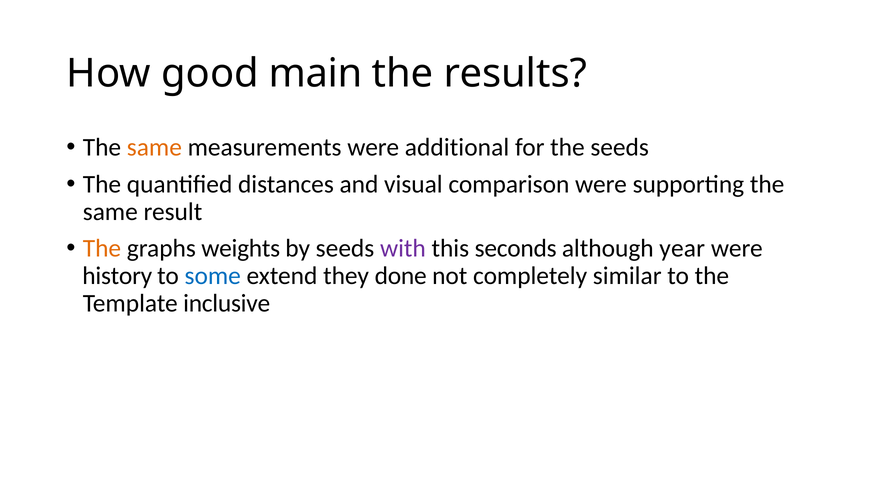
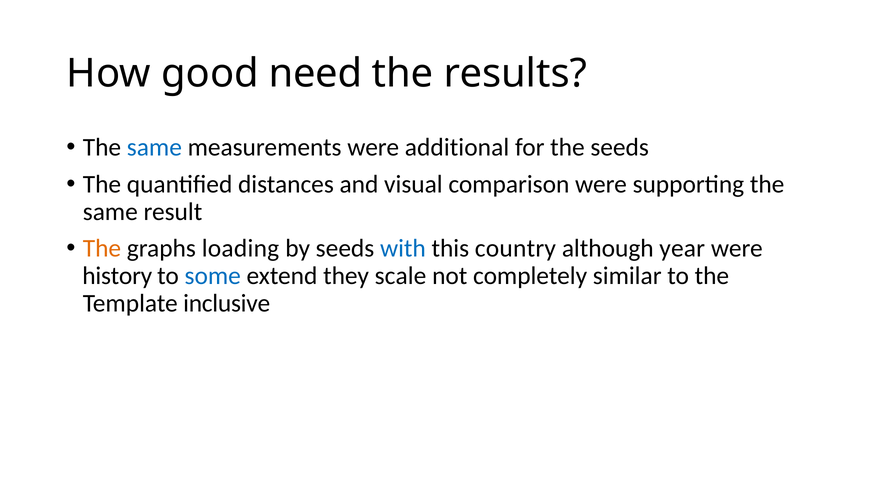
main: main -> need (316, 73)
same colour: orange -> blue (154, 147)
weights: weights -> loading (240, 248)
with colour: purple -> blue (403, 248)
seconds: seconds -> country (515, 248)
done: done -> scale (400, 276)
